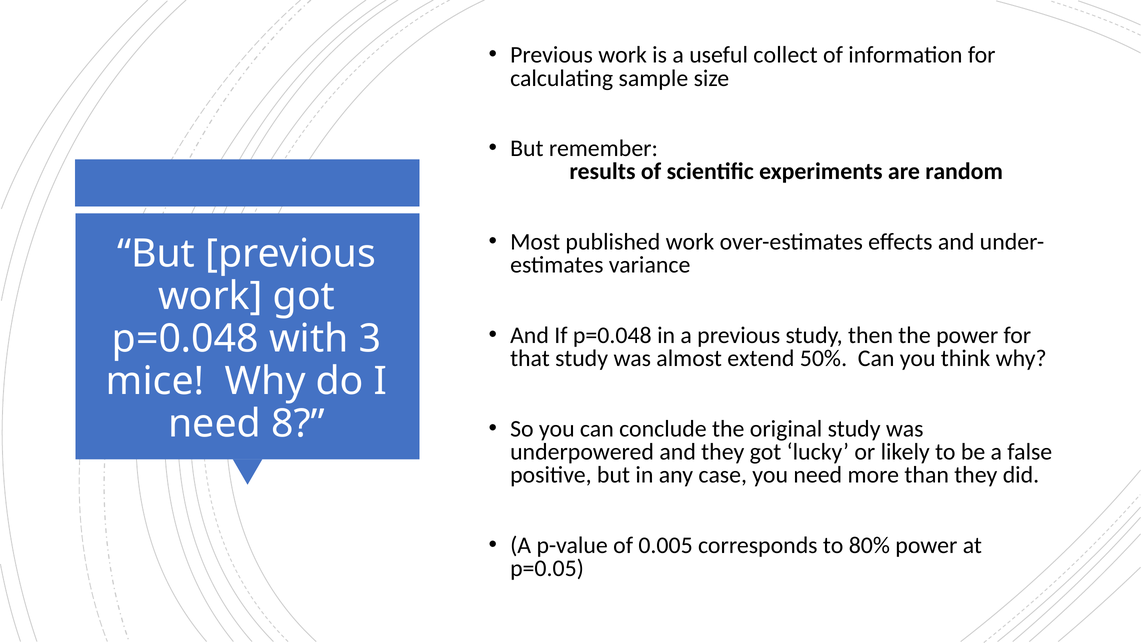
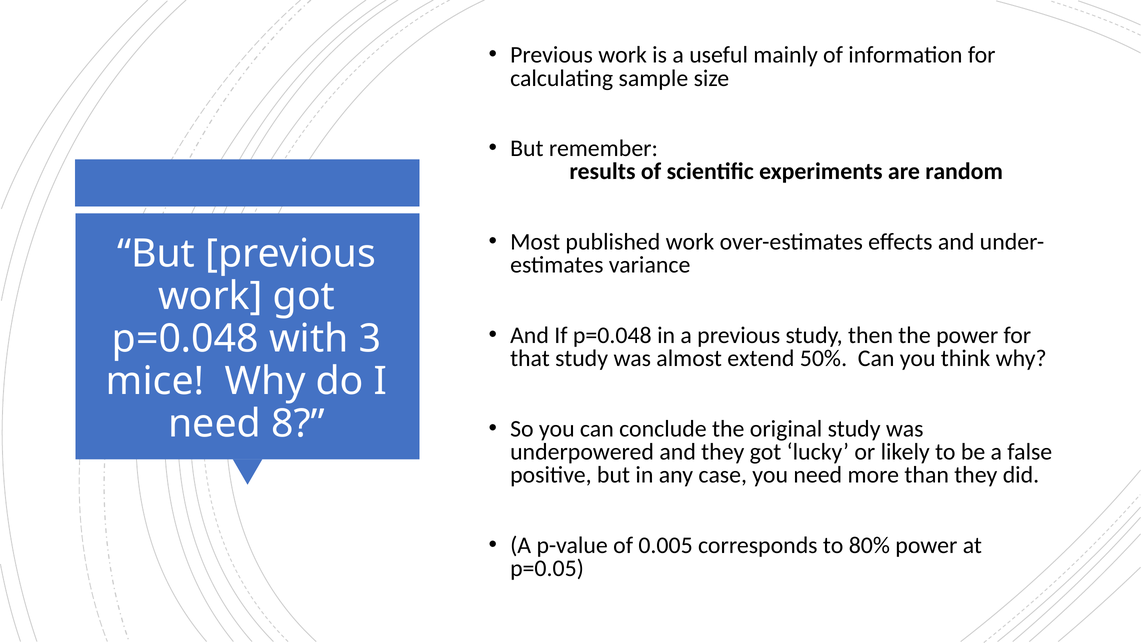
collect: collect -> mainly (786, 55)
